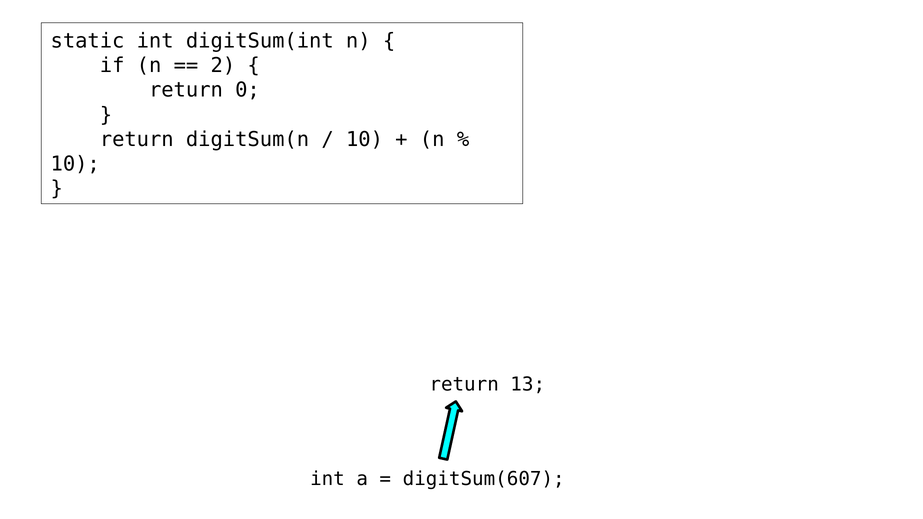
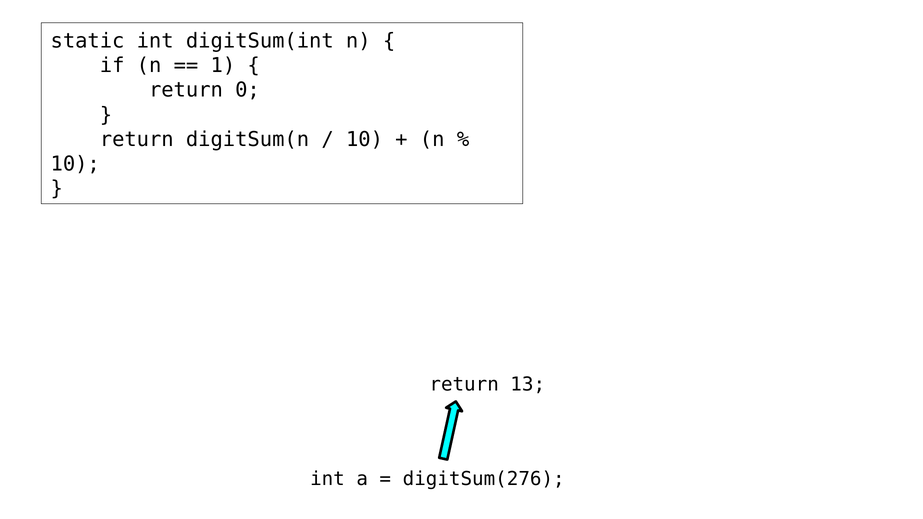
2: 2 -> 1 (223, 66)
digitSum(607: digitSum(607 -> digitSum(276 (484, 479)
